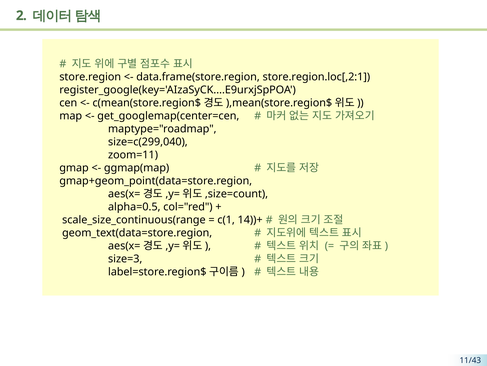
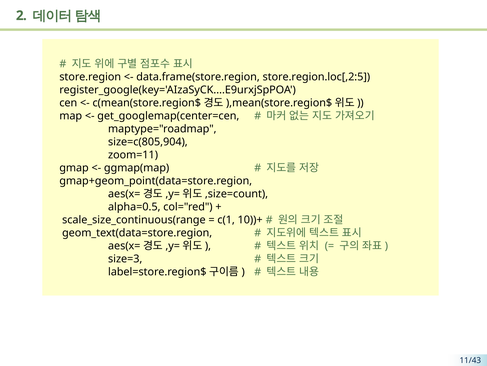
store.region.loc[,2:1: store.region.loc[,2:1 -> store.region.loc[,2:5 (316, 77)
size=c(299,040: size=c(299,040 -> size=c(805,904 (148, 142)
14))+: 14))+ -> 10))+ (250, 219)
